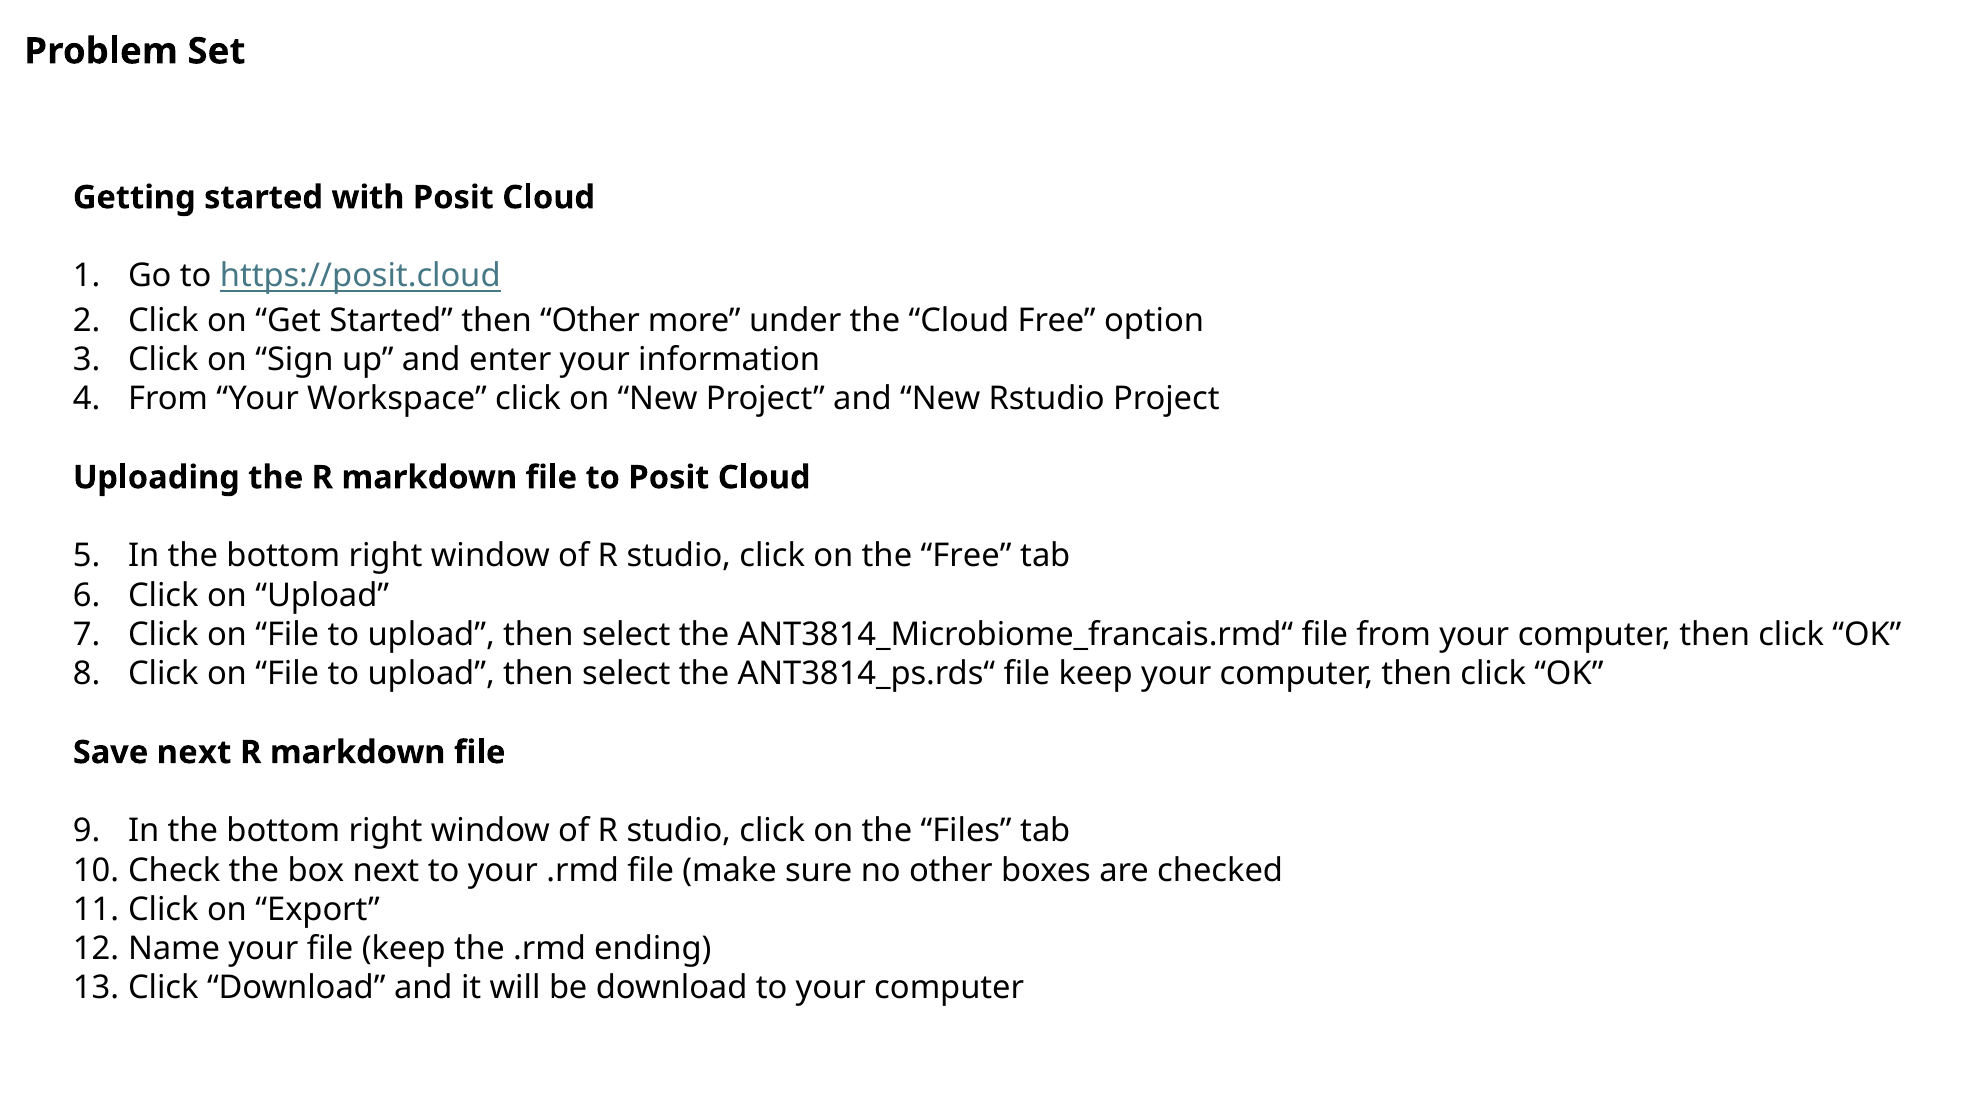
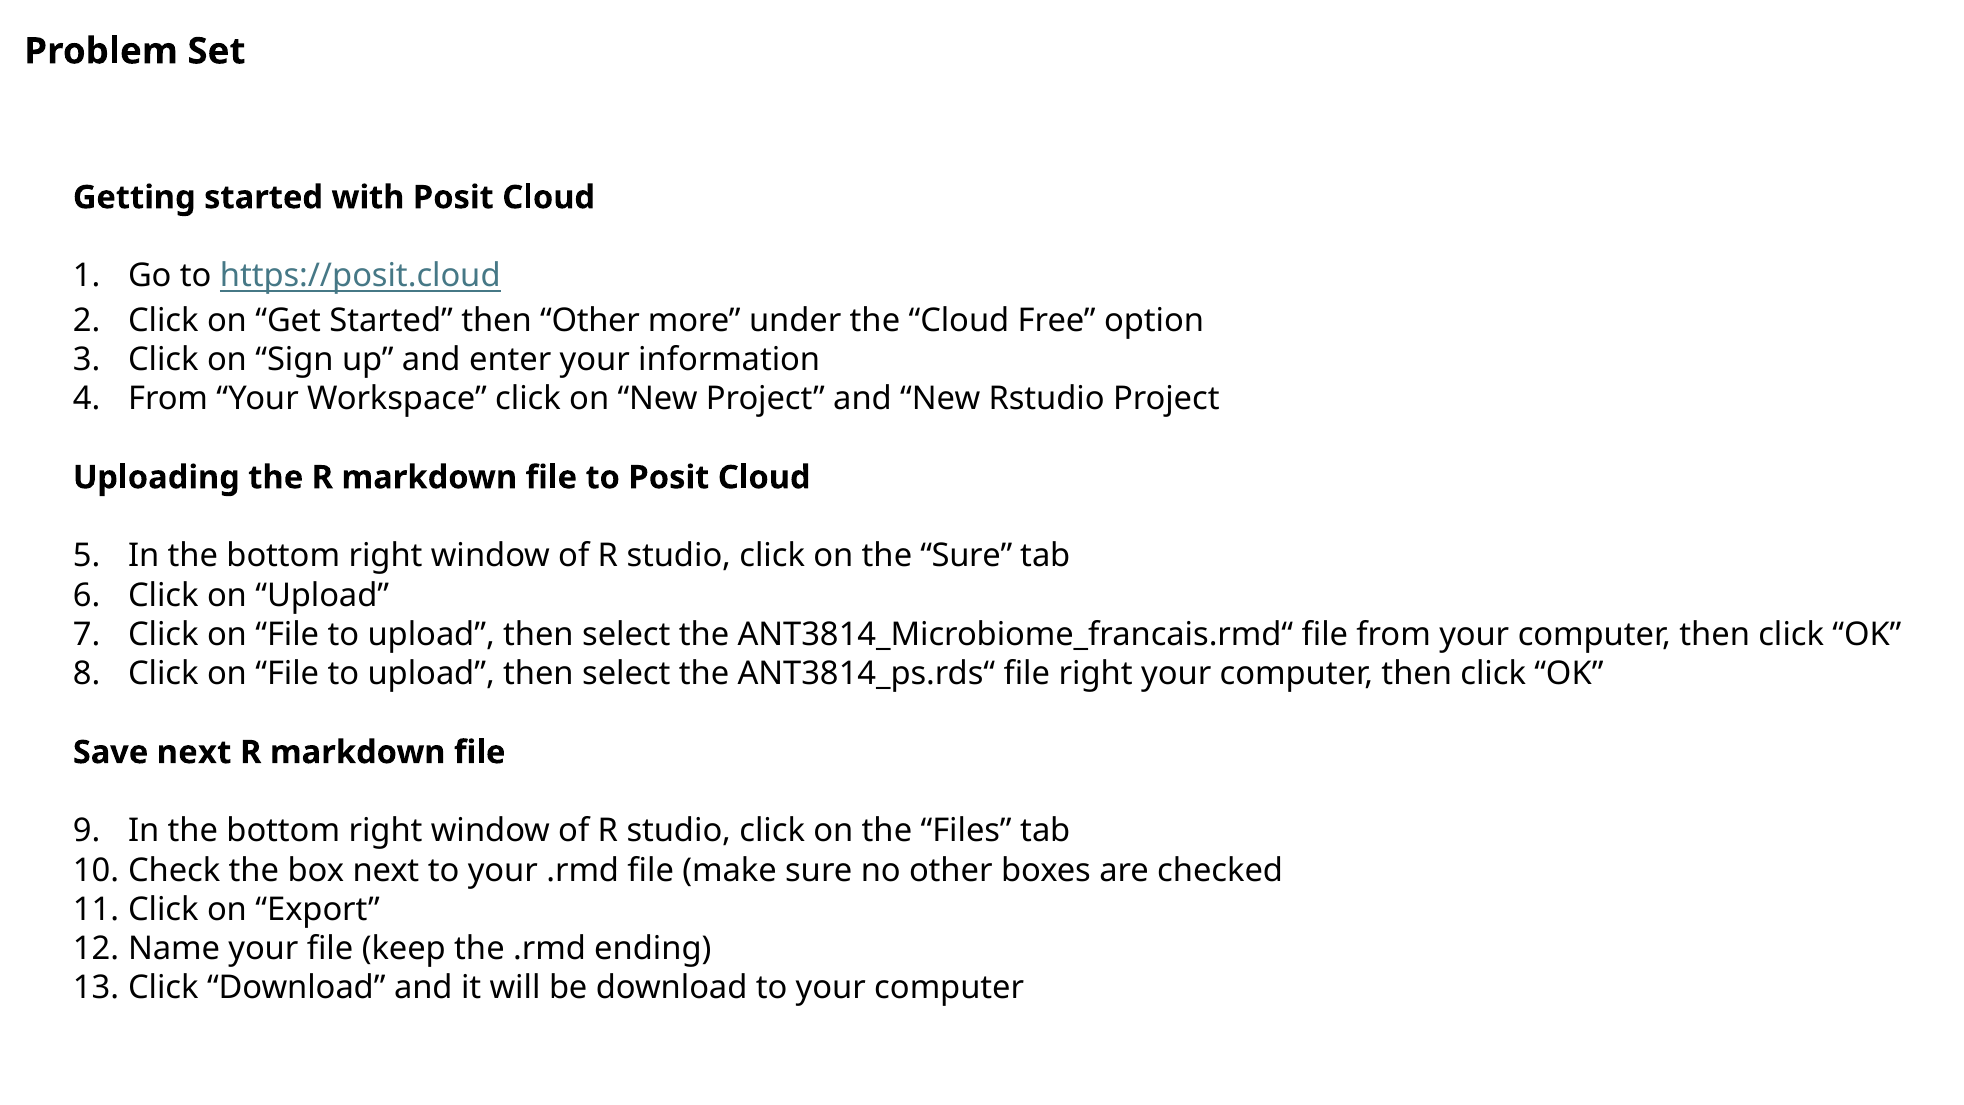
the Free: Free -> Sure (966, 556)
ANT3814_ps.rds“ file keep: keep -> right (1096, 674)
